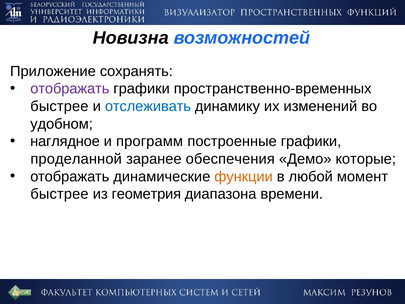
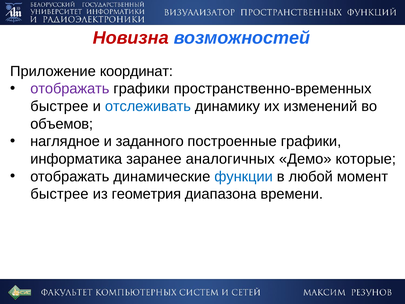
Новизна colour: black -> red (131, 38)
сохранять: сохранять -> координат (136, 71)
удобном: удобном -> объемов (62, 124)
программ: программ -> заданного (150, 141)
проделанной: проделанной -> информатика (76, 159)
обеспечения: обеспечения -> аналогичных (230, 159)
функции colour: orange -> blue (244, 176)
